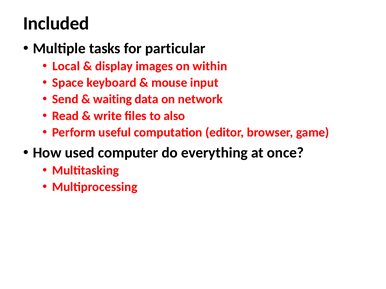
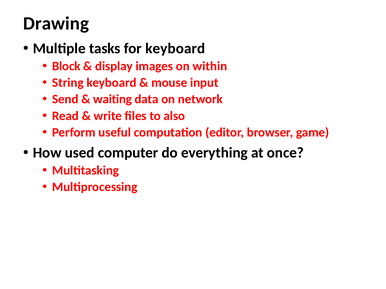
Included: Included -> Drawing (56, 24)
for particular: particular -> keyboard (175, 49)
Local: Local -> Block (66, 66)
Space: Space -> String (68, 83)
